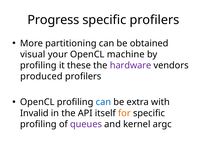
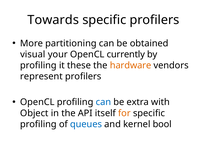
Progress: Progress -> Towards (53, 20)
machine: machine -> currently (126, 54)
hardware colour: purple -> orange (131, 65)
produced: produced -> represent (41, 77)
Invalid: Invalid -> Object (34, 113)
queues colour: purple -> blue (86, 124)
argc: argc -> bool (162, 124)
